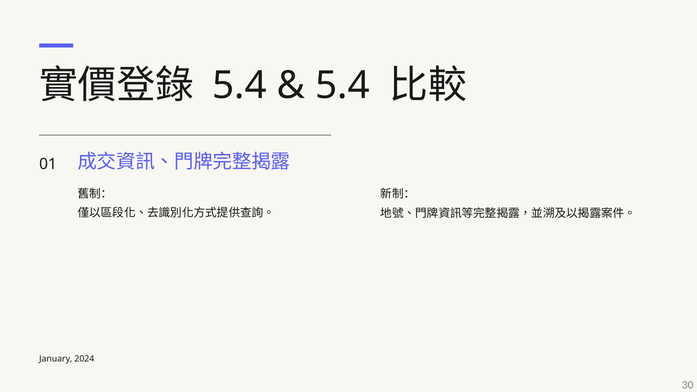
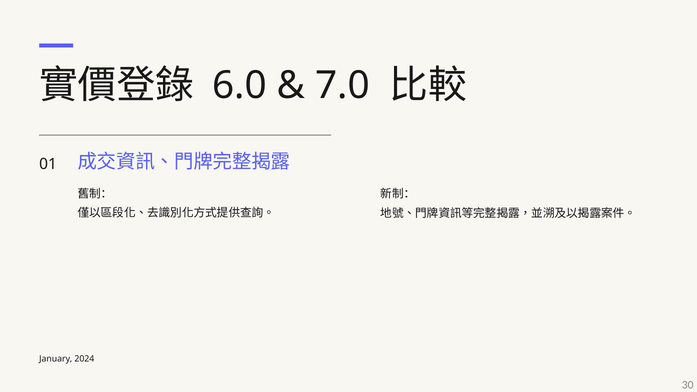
5.4: 5.4 -> 6.0 (239, 86)
5.4: 5.4 -> 7.0 (343, 86)
